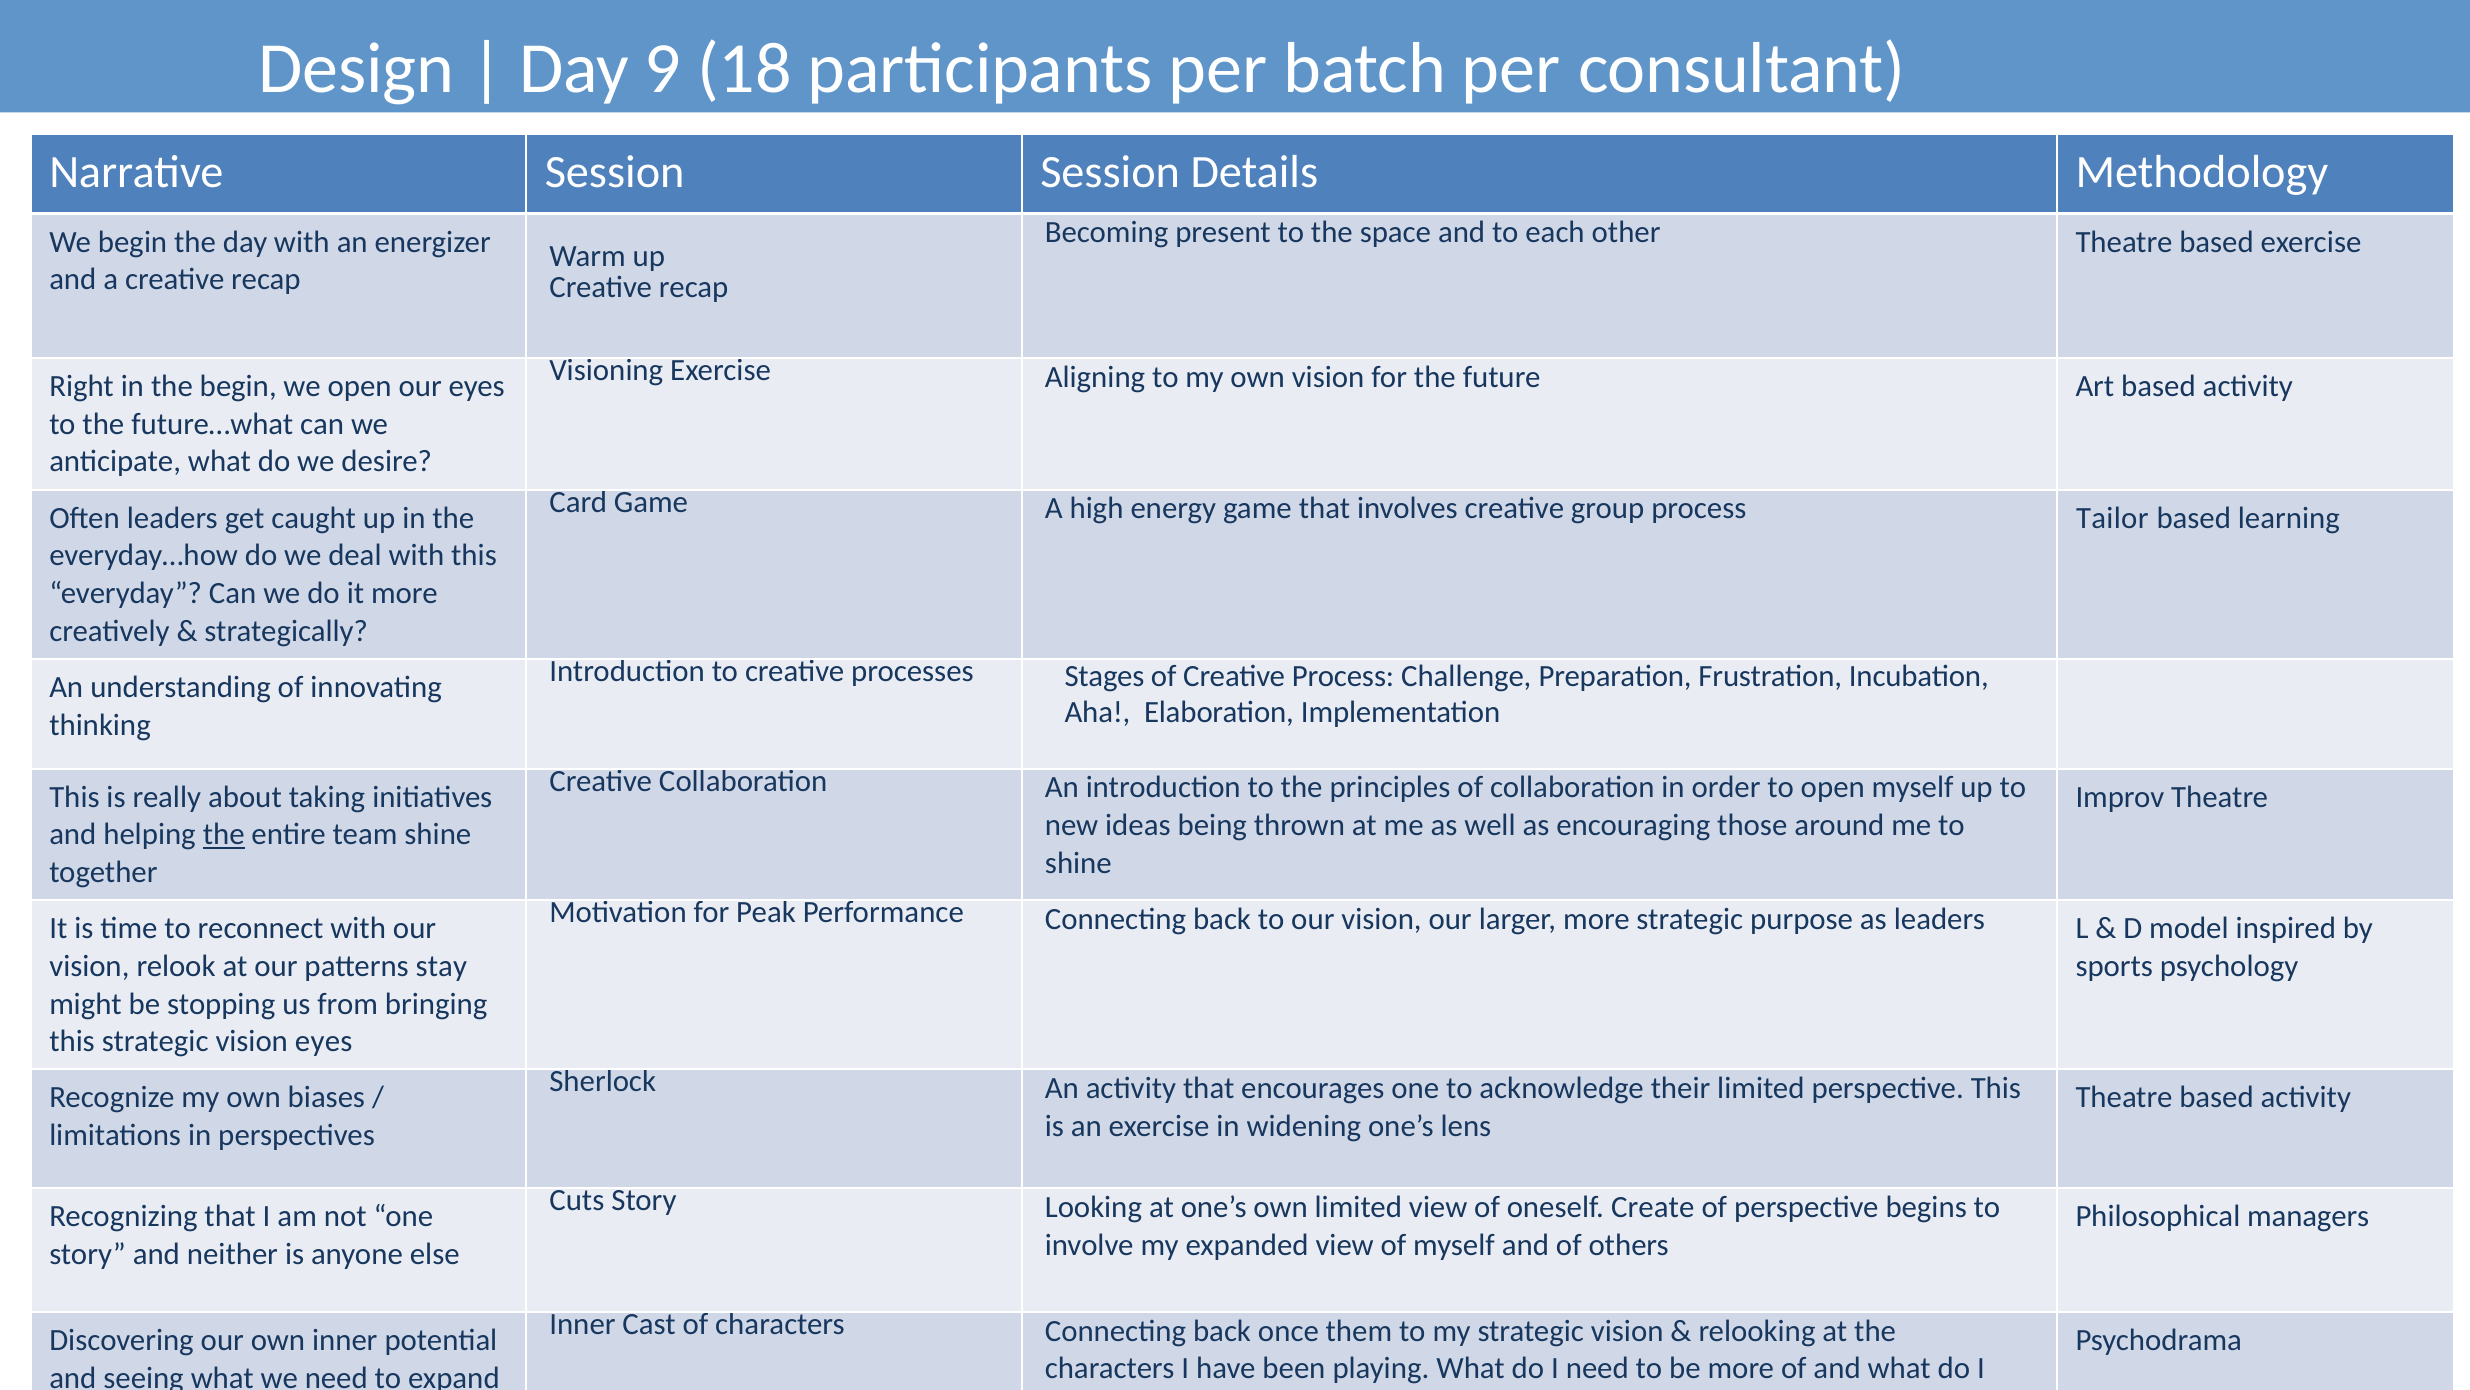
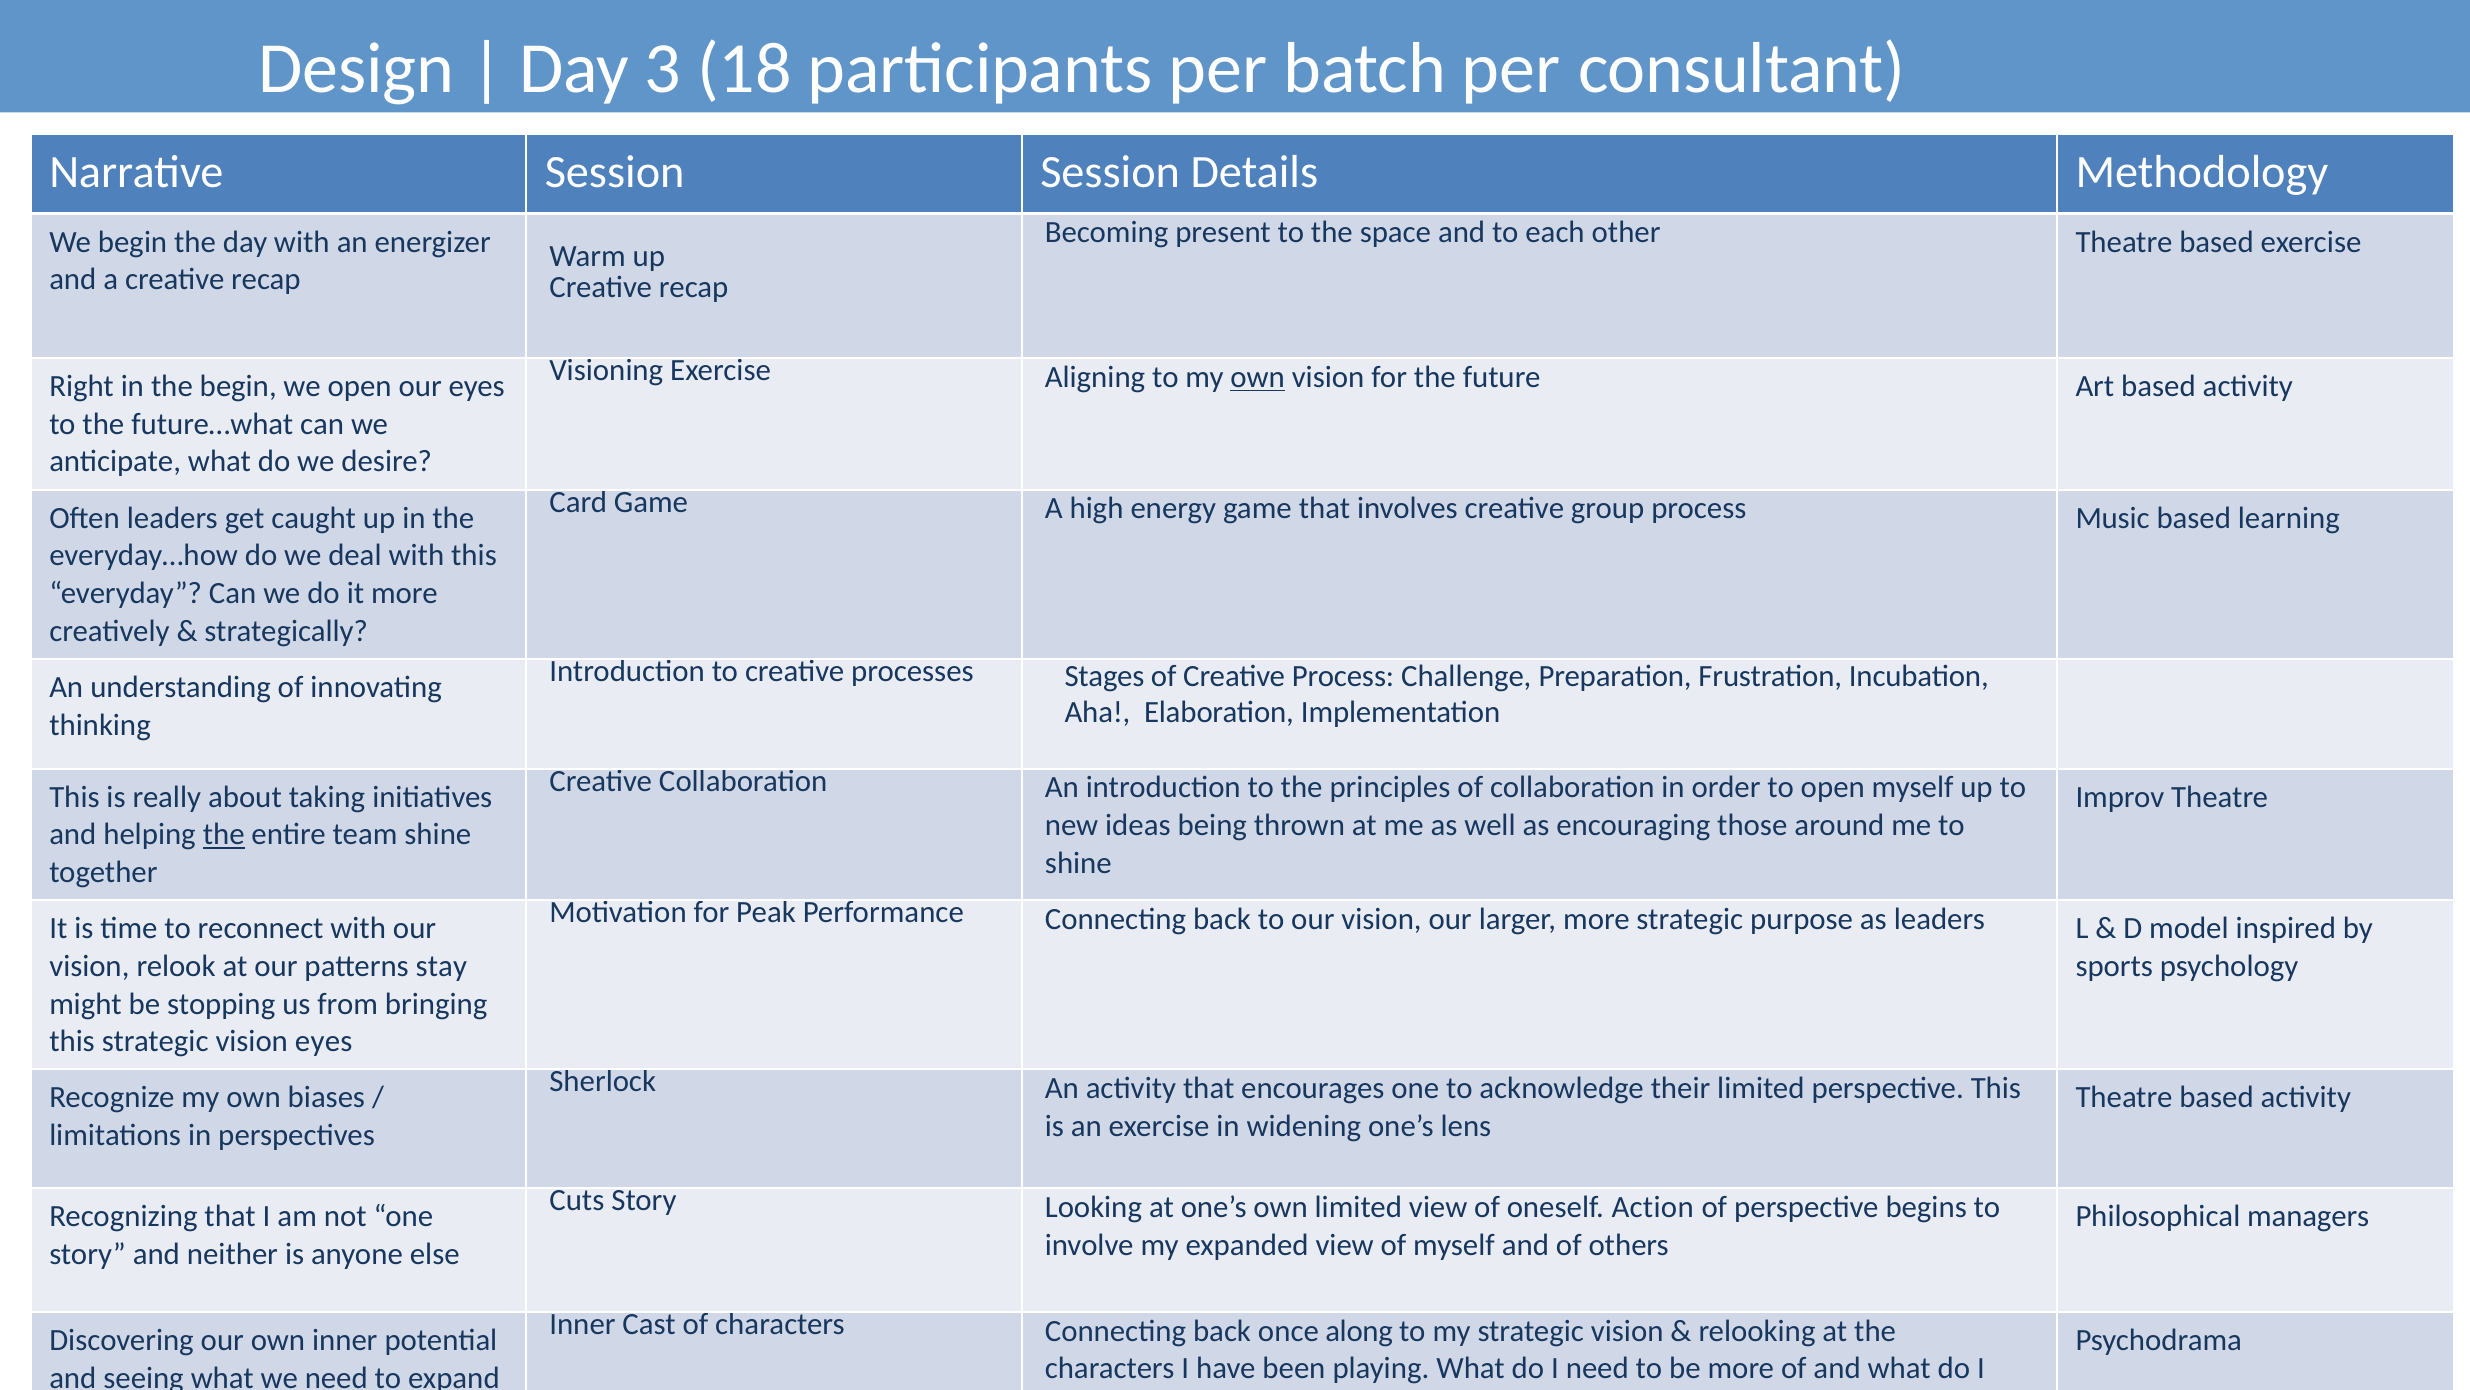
9: 9 -> 3 (663, 69)
own underline: none -> present (1258, 377)
Tailor: Tailor -> Music (2113, 518)
oneself Create: Create -> Action (1653, 1207)
them: them -> along (1359, 1330)
